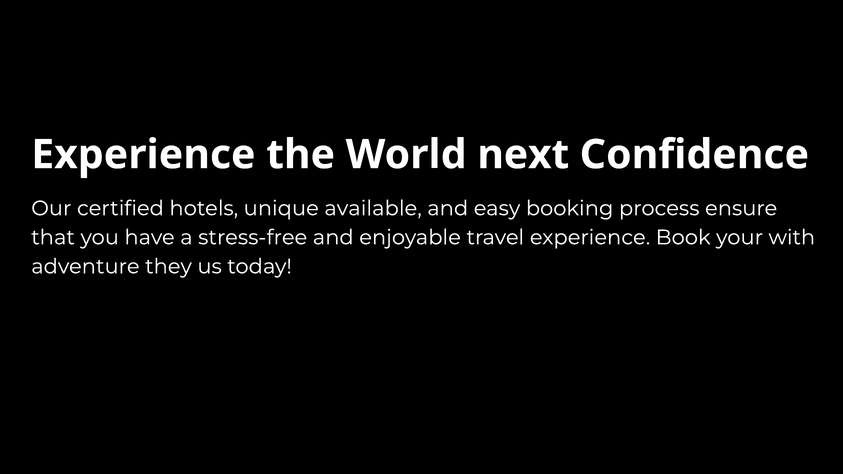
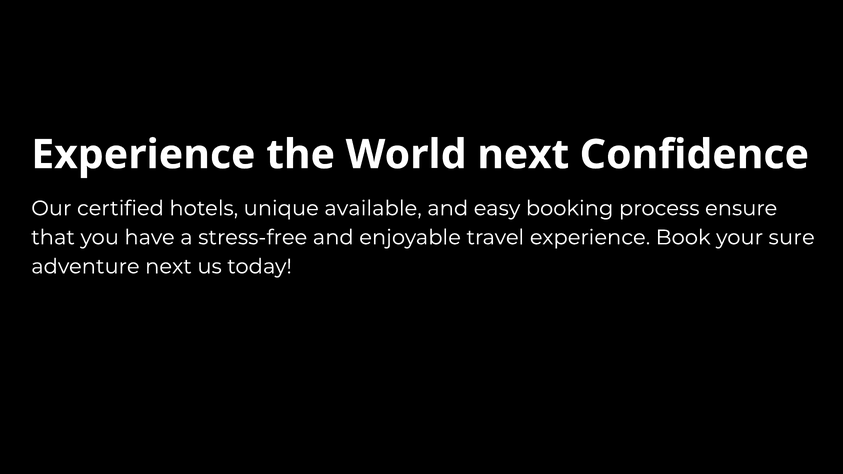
with: with -> sure (792, 238)
adventure they: they -> next (168, 267)
